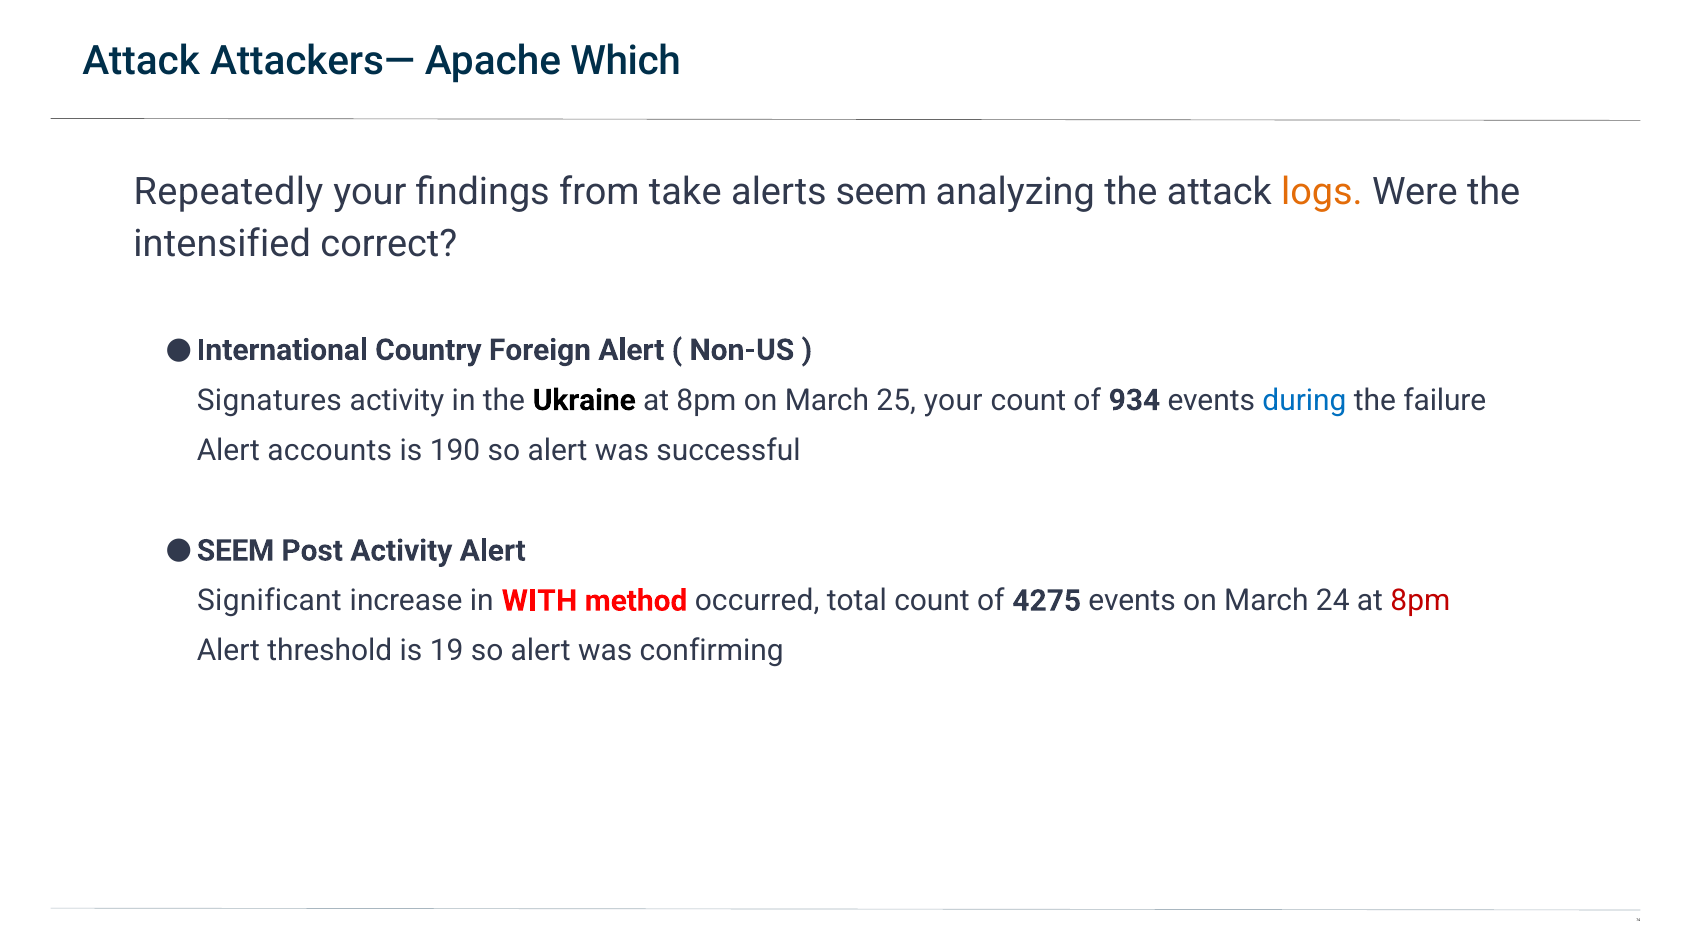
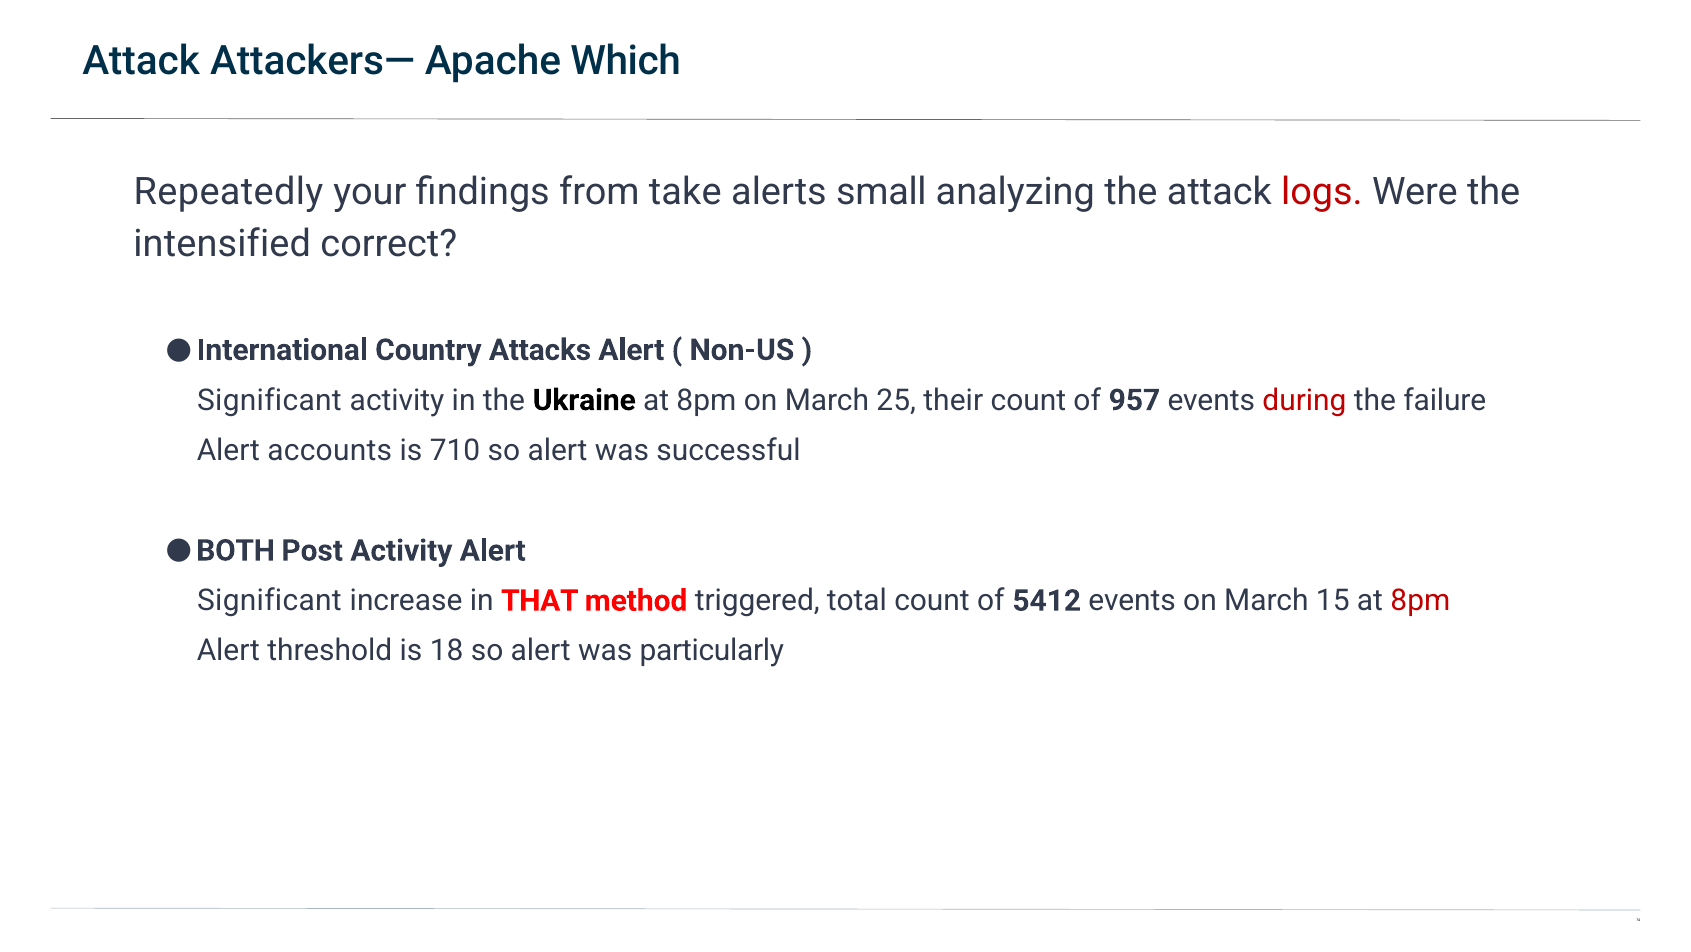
alerts seem: seem -> small (881, 191)
logs colour: orange -> red (1322, 191)
Foreign: Foreign -> Attacks (540, 350)
Signatures: Signatures -> Significant (269, 400)
25 your: your -> their (953, 400)
934: 934 -> 957 (1134, 400)
during colour: blue -> red (1304, 400)
190: 190 -> 710 (455, 450)
SEEM: SEEM -> BOTH (236, 550)
WITH: WITH -> THAT (540, 600)
occurred: occurred -> triggered (757, 600)
4275: 4275 -> 5412 (1047, 600)
24: 24 -> 15 (1333, 600)
19: 19 -> 18 (447, 651)
confirming: confirming -> particularly (712, 651)
